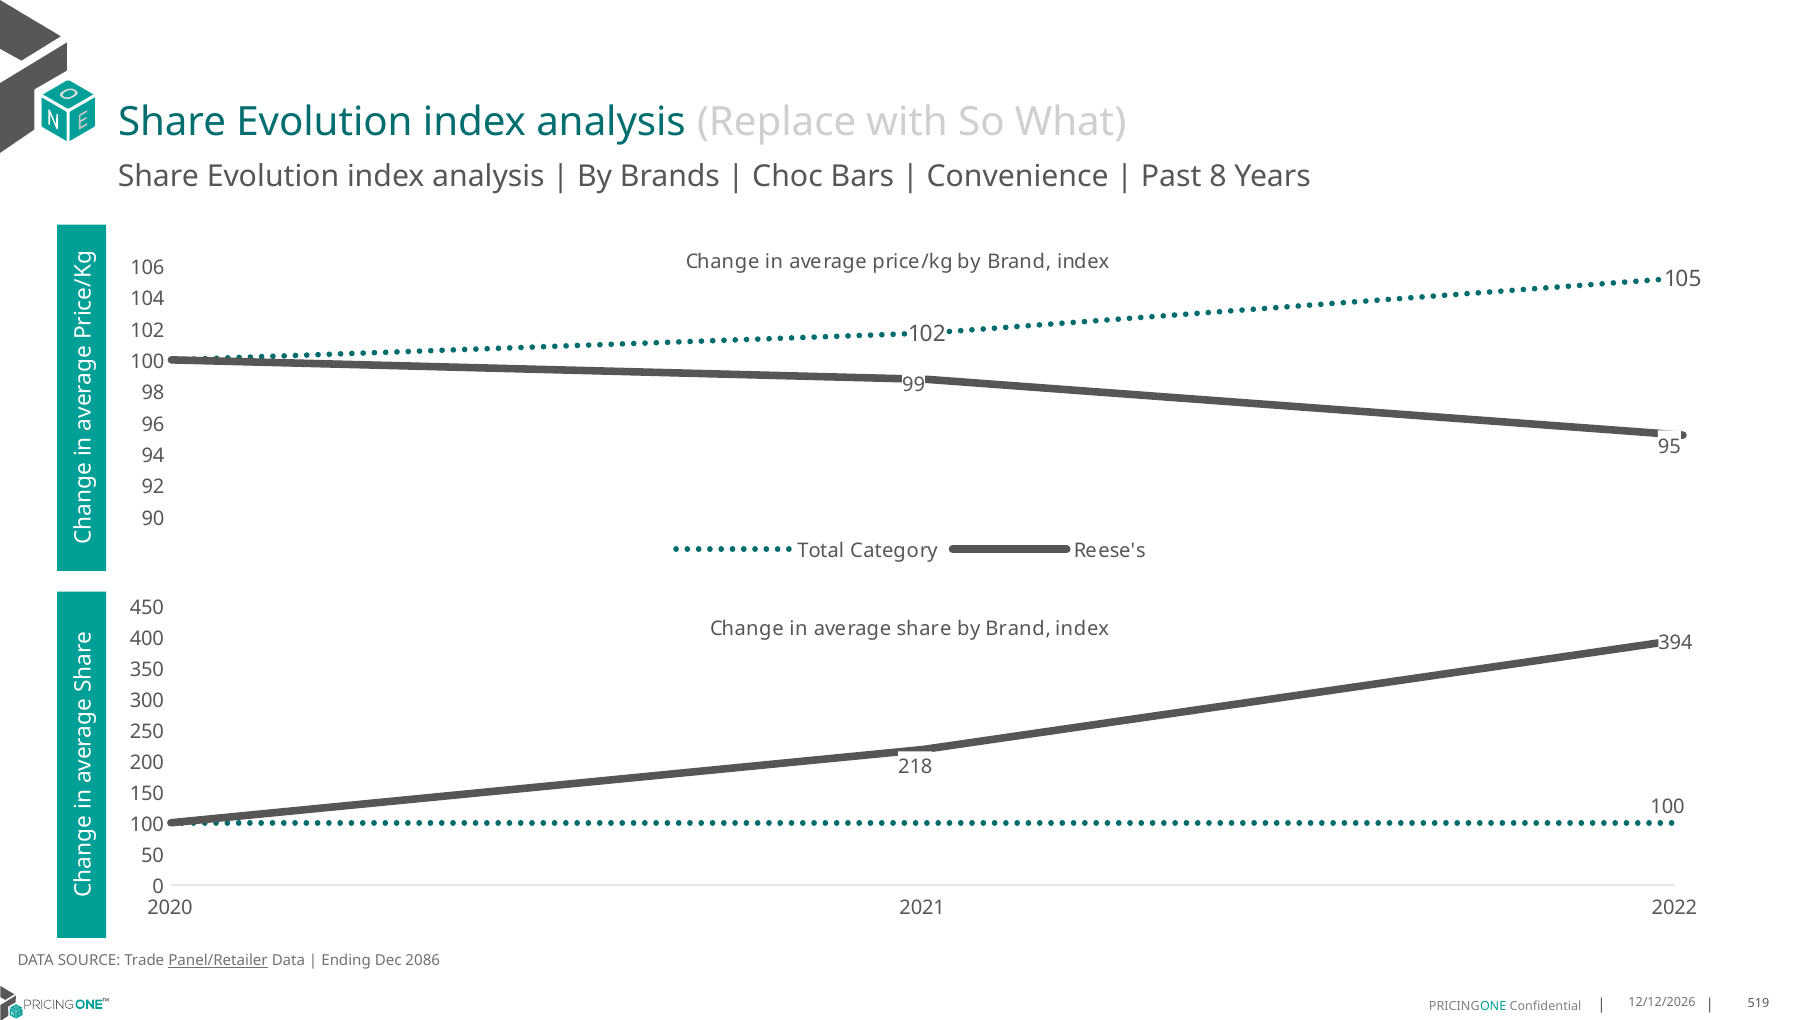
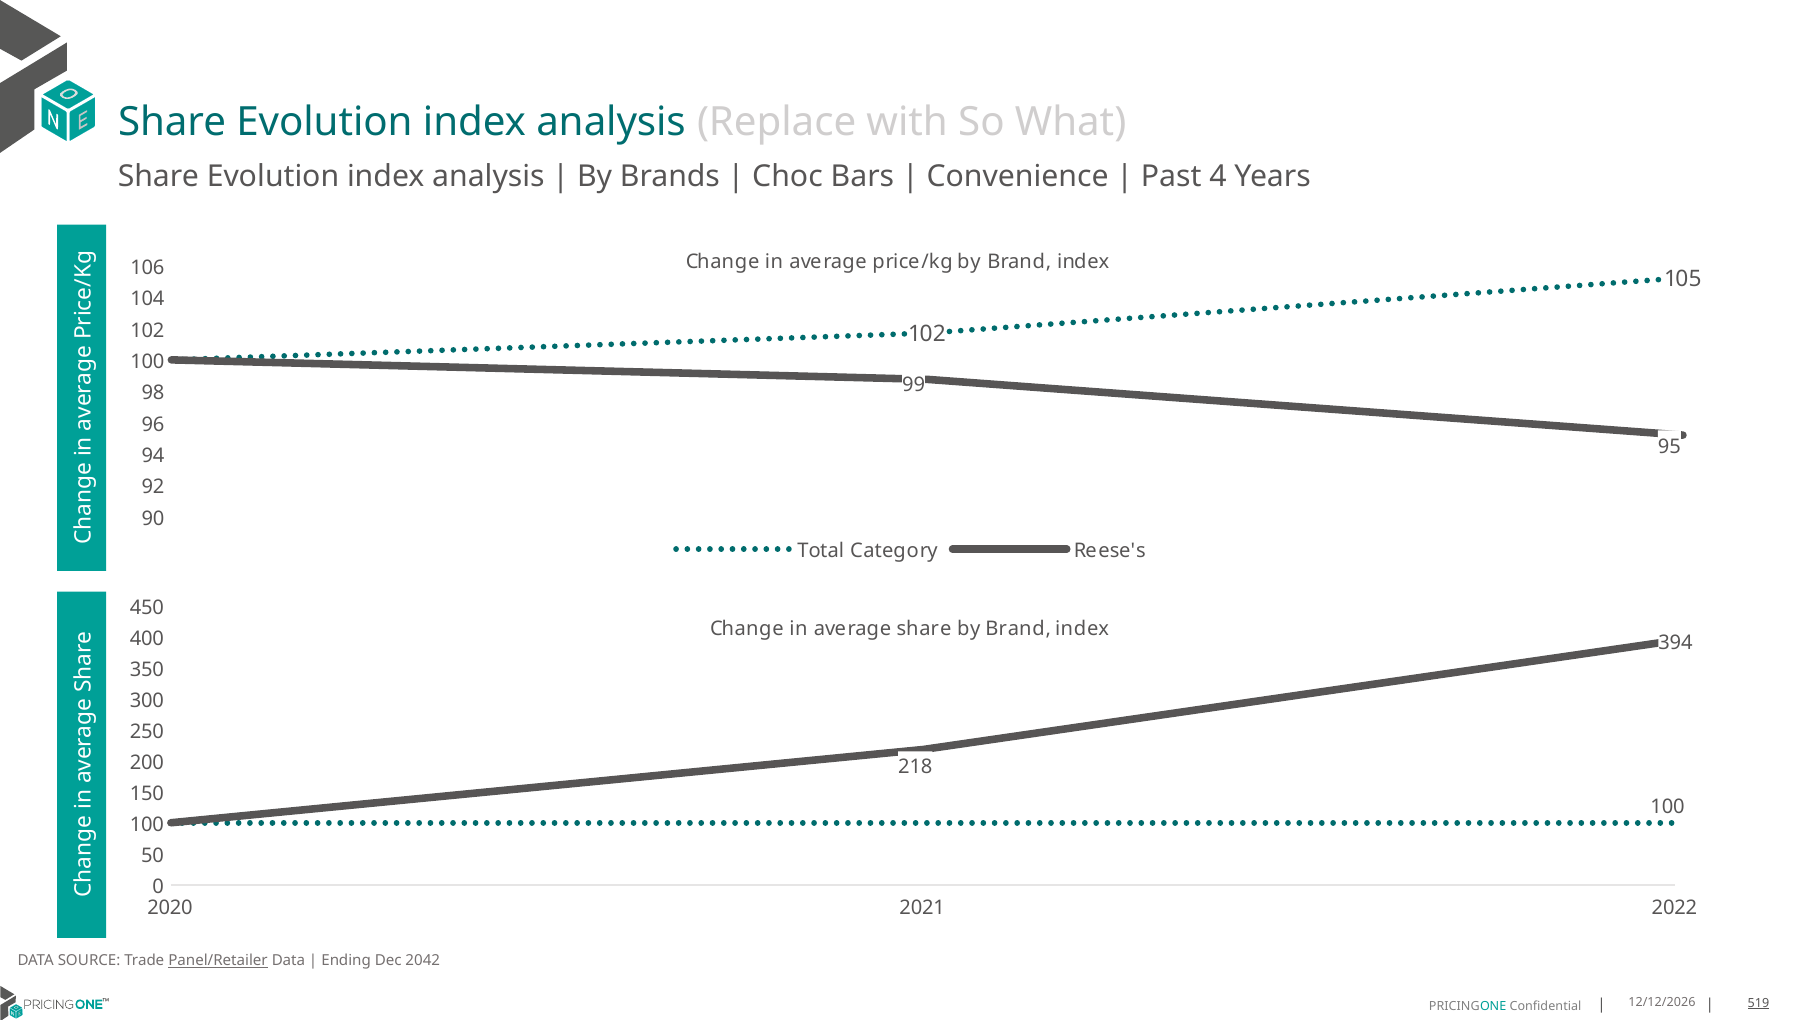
8: 8 -> 4 (1218, 177)
2086: 2086 -> 2042 (423, 961)
519 underline: none -> present (1758, 1003)
